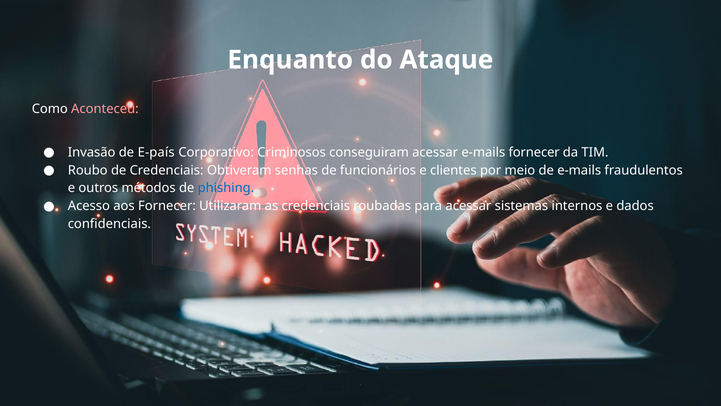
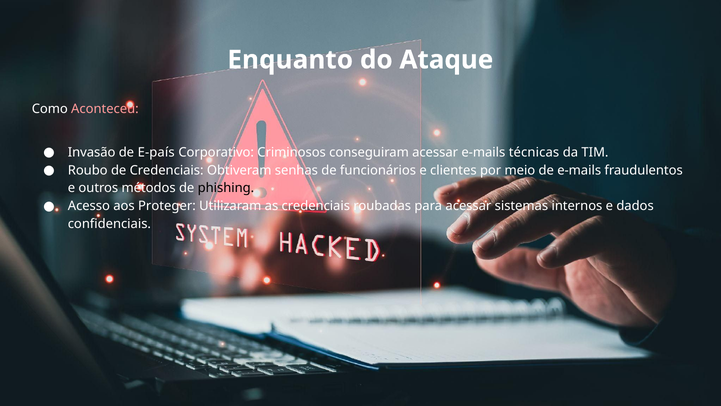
e-mails fornecer: fornecer -> técnicas (534, 152)
phishing colour: blue -> black (226, 188)
aos Fornecer: Fornecer -> Proteger (167, 206)
